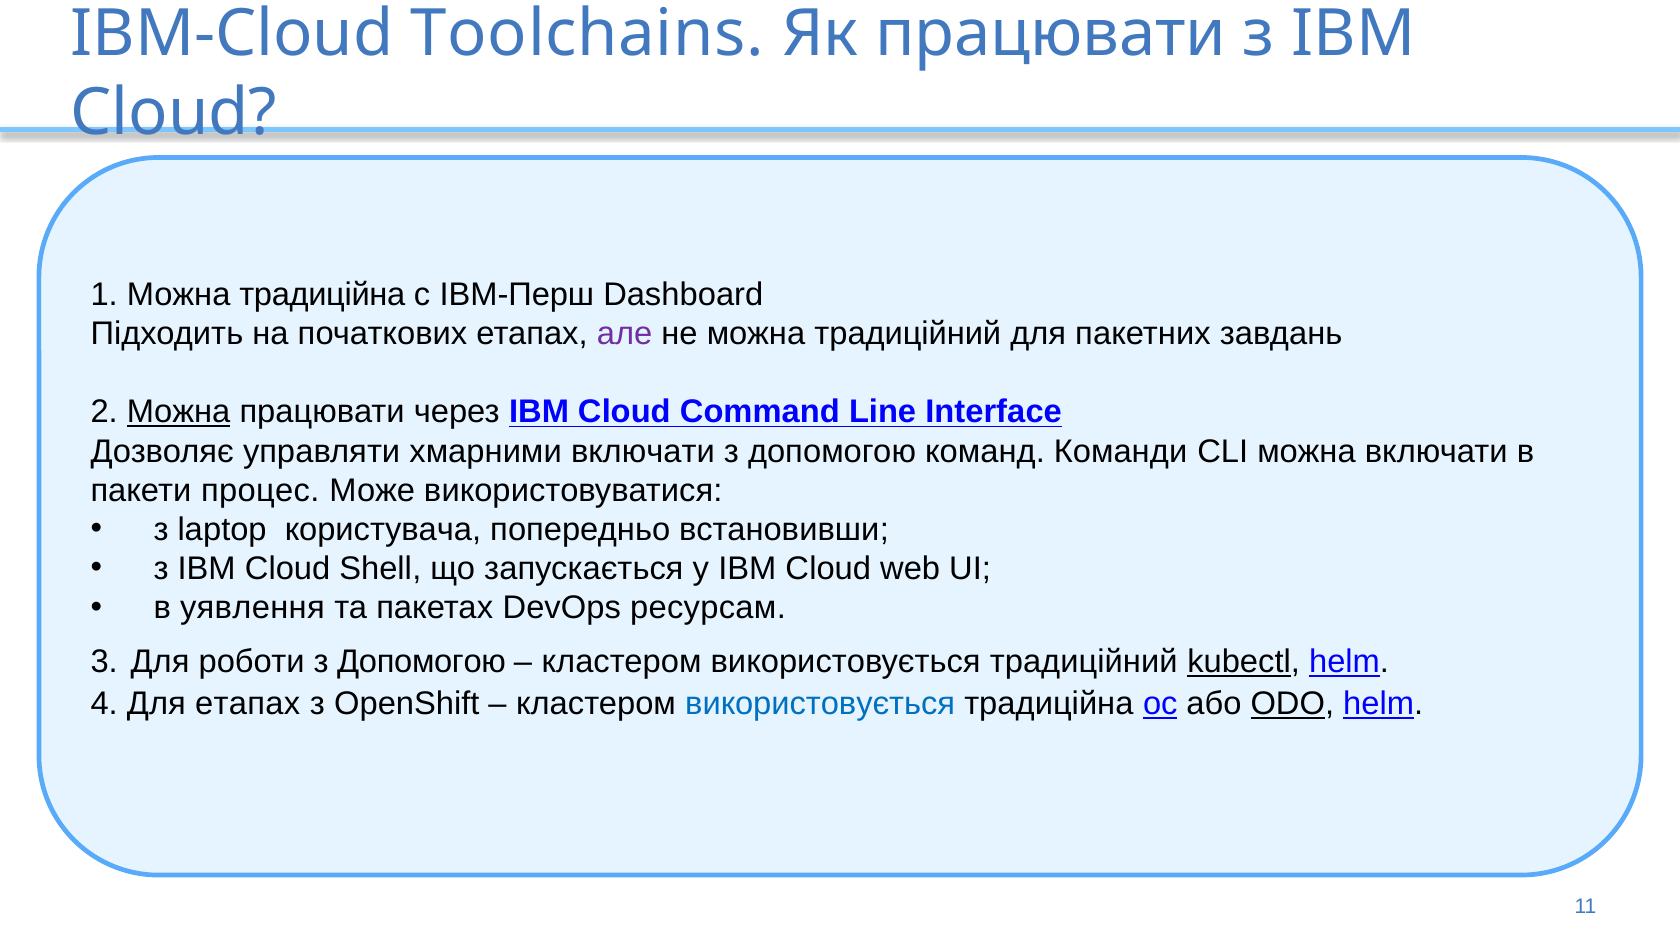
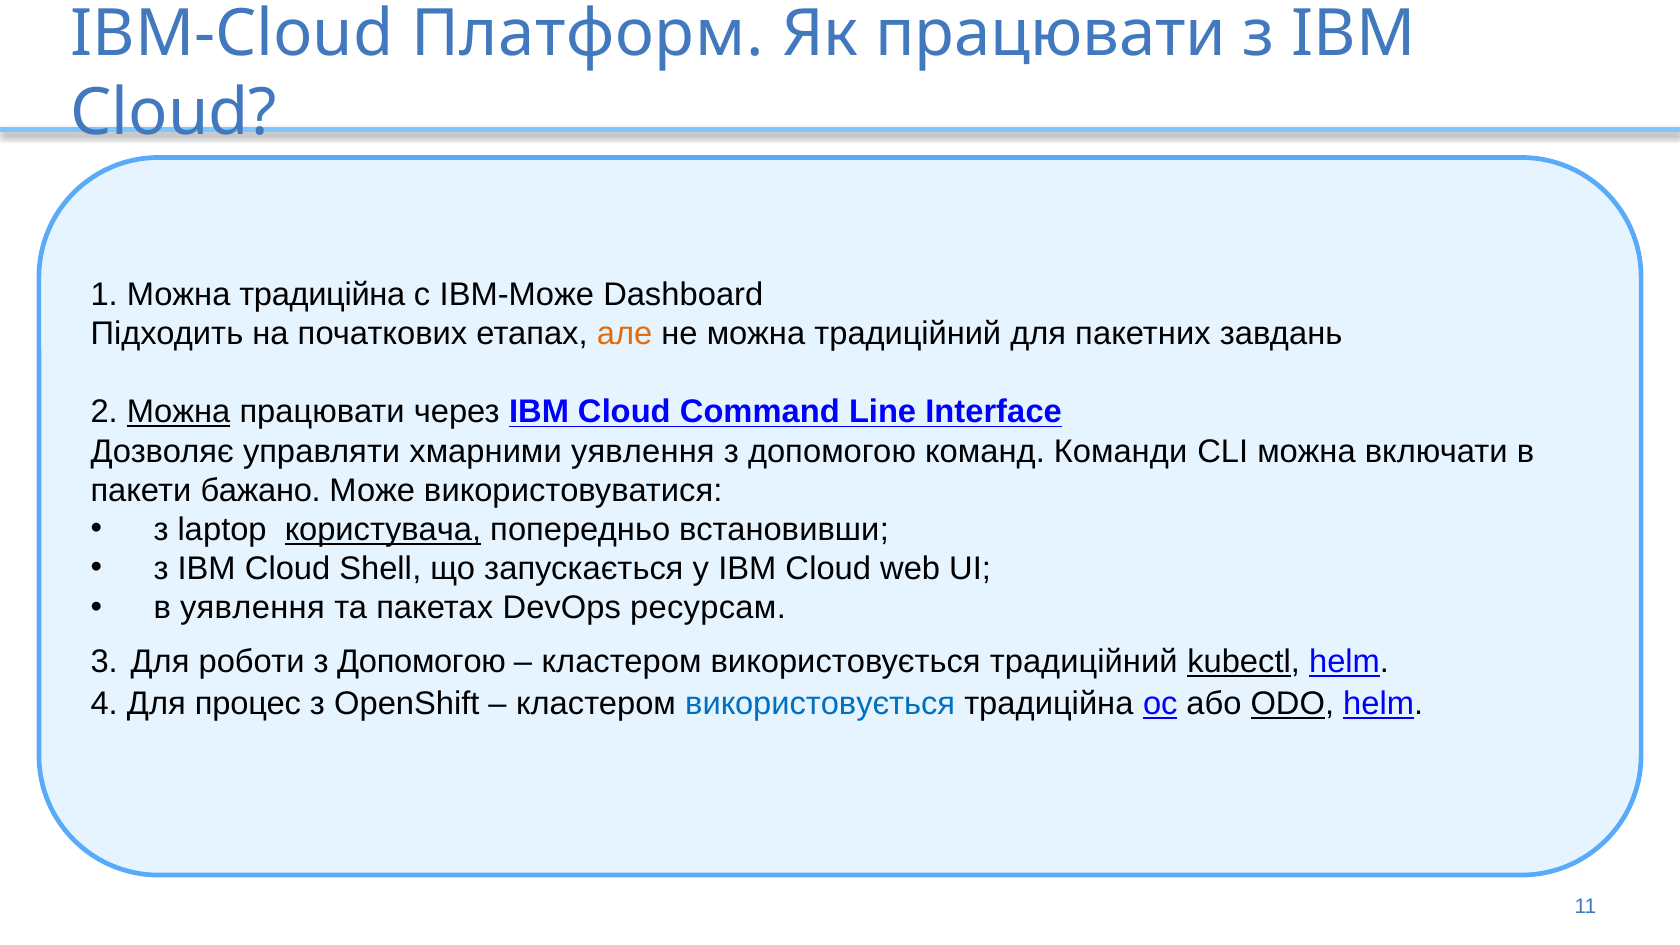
Toolchains: Toolchains -> Платформ (587, 34)
IBM-Перш: IBM-Перш -> IBM-Може (517, 294)
але colour: purple -> orange (625, 334)
хмарними включати: включати -> уявлення (643, 451)
процес: процес -> бажано (261, 491)
користувача underline: none -> present (383, 530)
Для етапах: етапах -> процес (248, 703)
